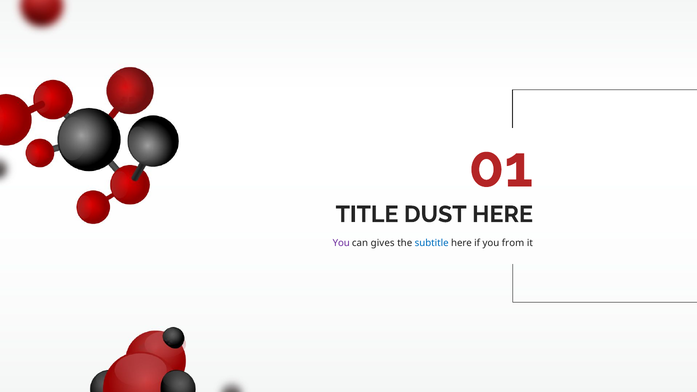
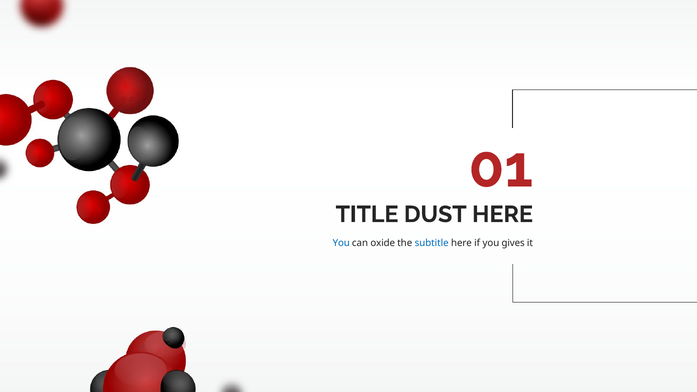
You colour: purple -> blue (341, 243)
gives: gives -> oxide (383, 243)
from: from -> gives (513, 243)
